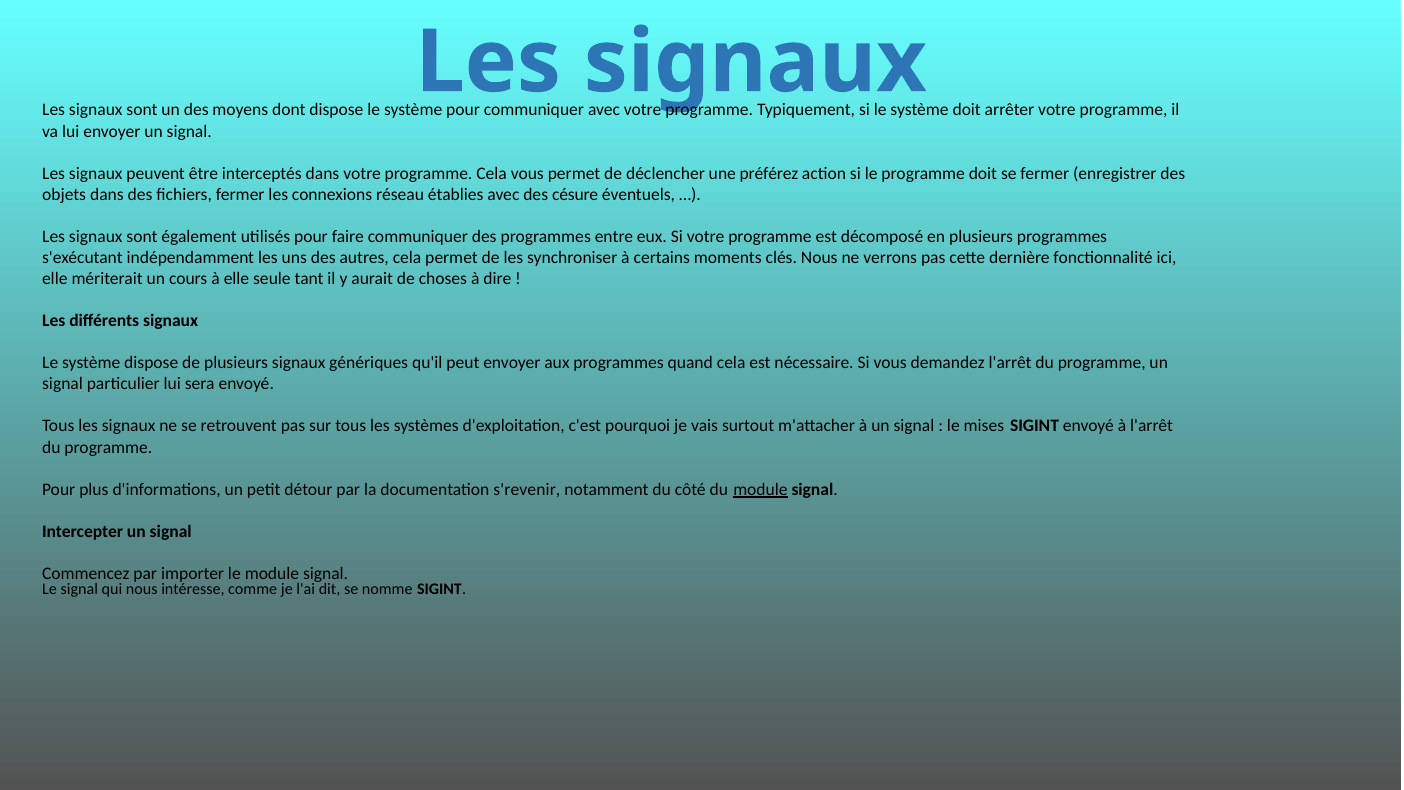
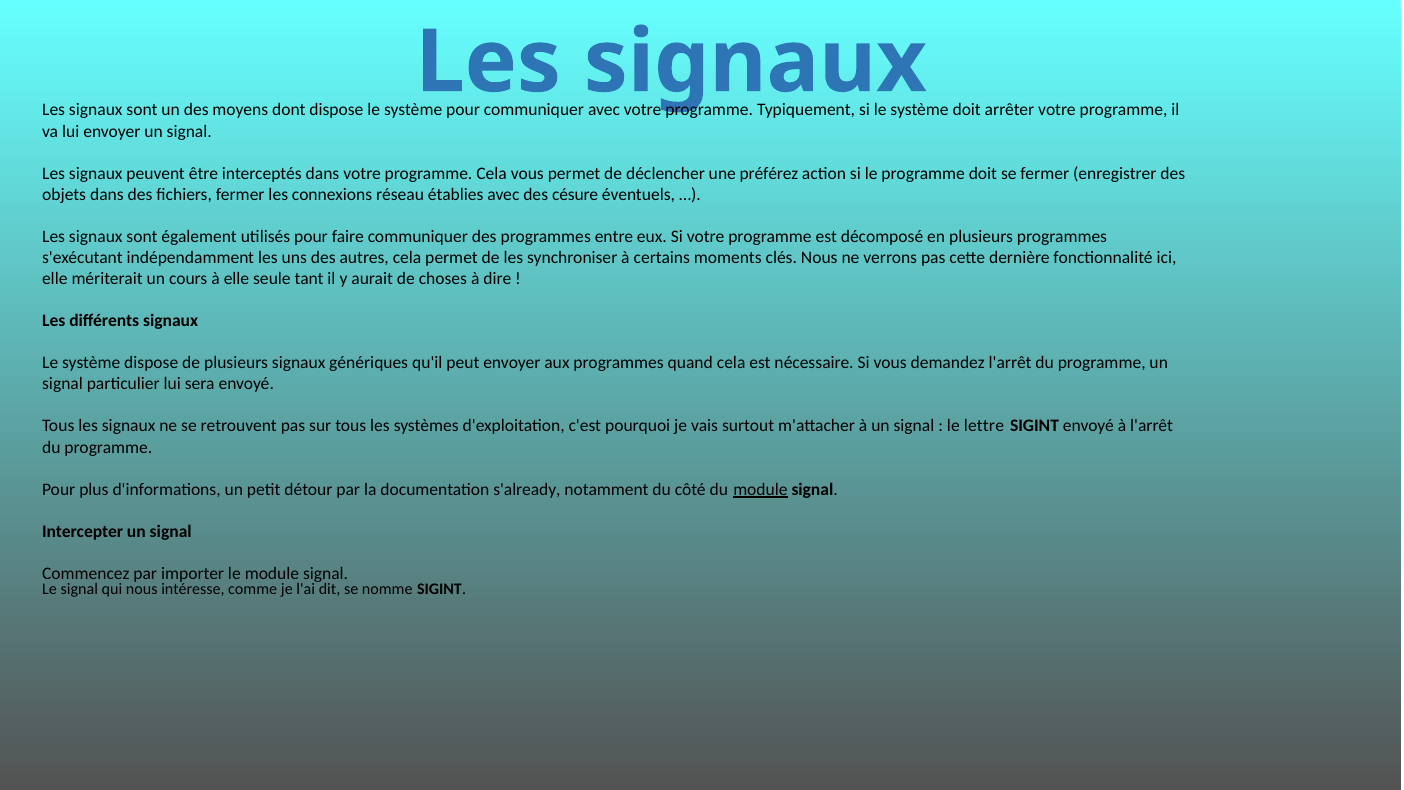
mises: mises -> lettre (984, 426)
s'revenir: s'revenir -> s'already (527, 489)
